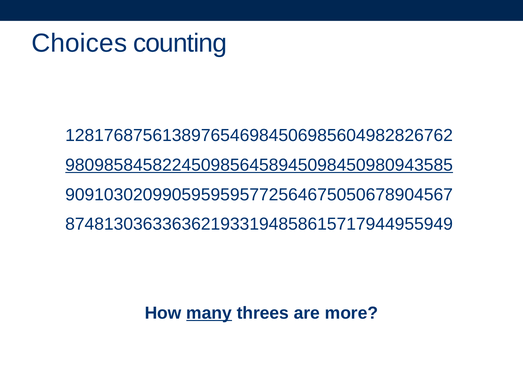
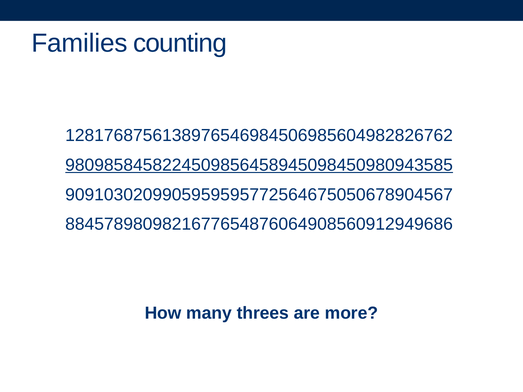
Choices: Choices -> Families (79, 43)
8748130363363621933194858615717944955949: 8748130363363621933194858615717944955949 -> 8845789809821677654876064908560912949686 (259, 224)
many underline: present -> none (209, 313)
